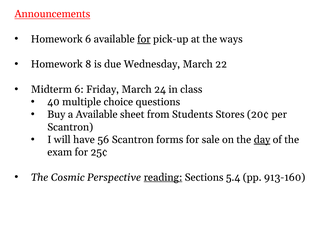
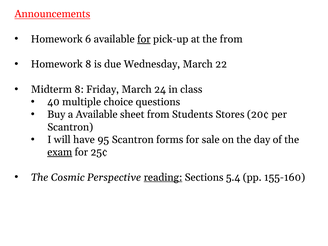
the ways: ways -> from (231, 39)
Midterm 6: 6 -> 8 (79, 89)
56: 56 -> 95 (103, 140)
day underline: present -> none (262, 140)
exam underline: none -> present (60, 152)
913-160: 913-160 -> 155-160 (285, 177)
